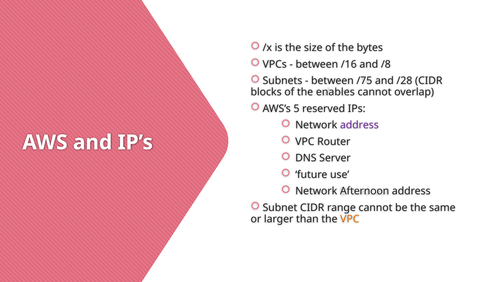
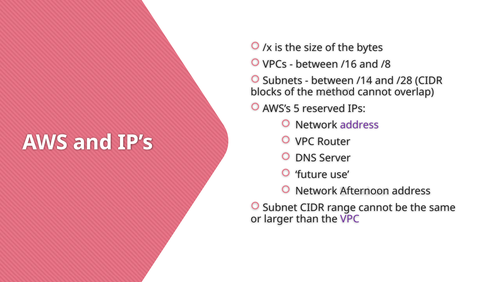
/75: /75 -> /14 (364, 81)
enables: enables -> method (335, 92)
VPC colour: orange -> purple (350, 219)
